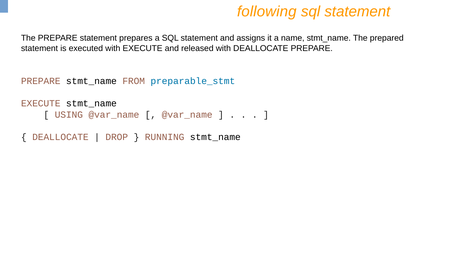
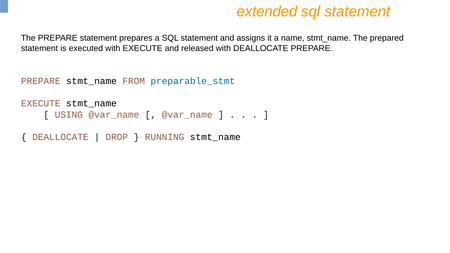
following: following -> extended (267, 12)
